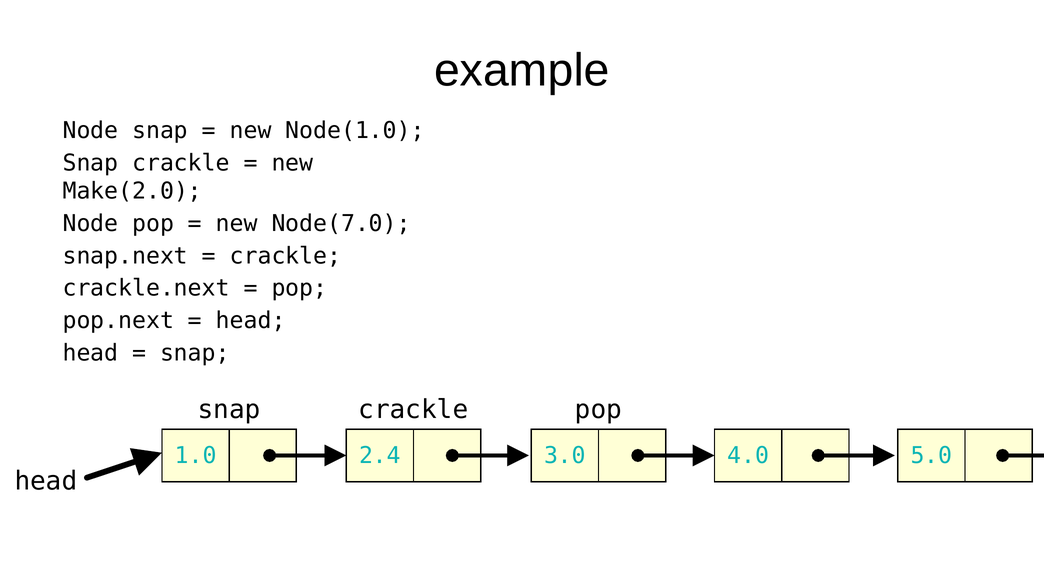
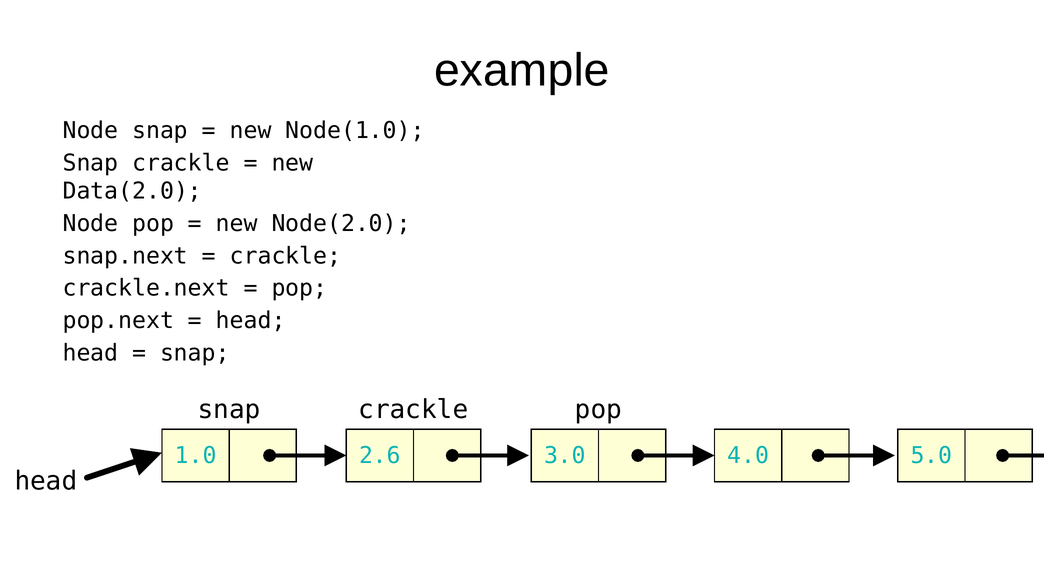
Make(2.0: Make(2.0 -> Data(2.0 (132, 191)
Node(7.0: Node(7.0 -> Node(2.0 (341, 224)
2.4: 2.4 -> 2.6 (380, 456)
